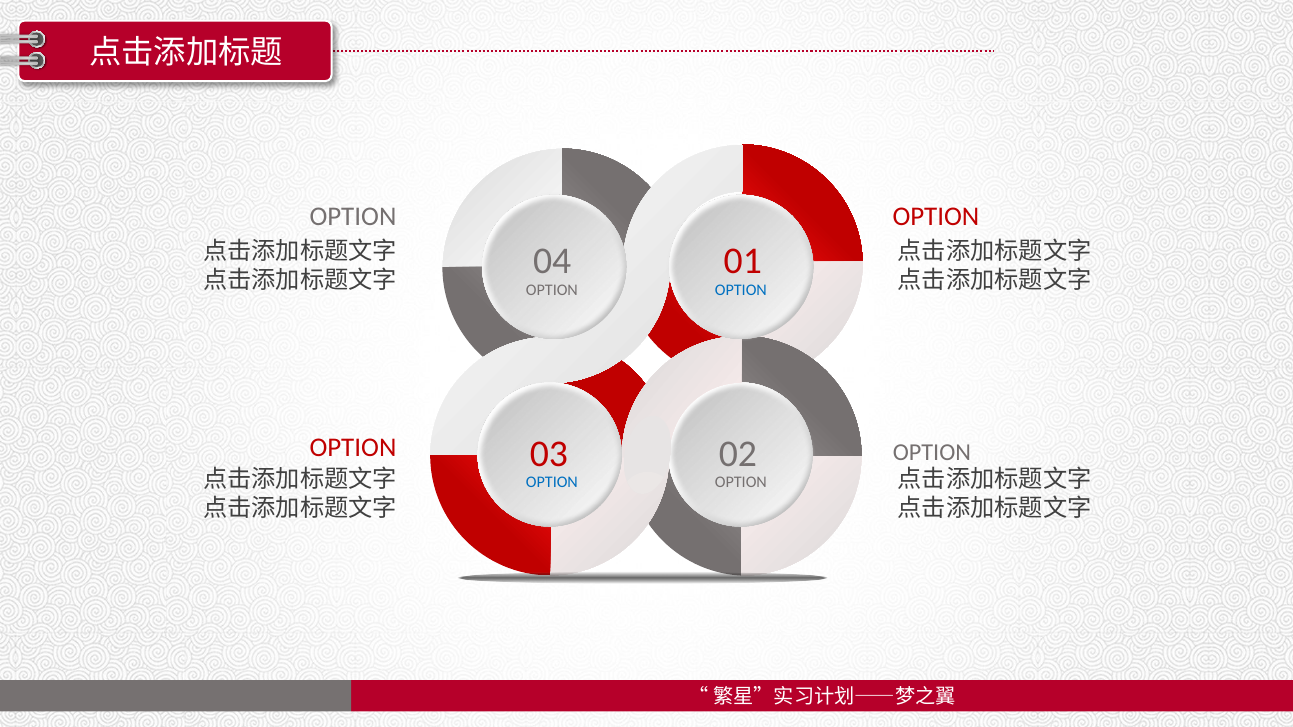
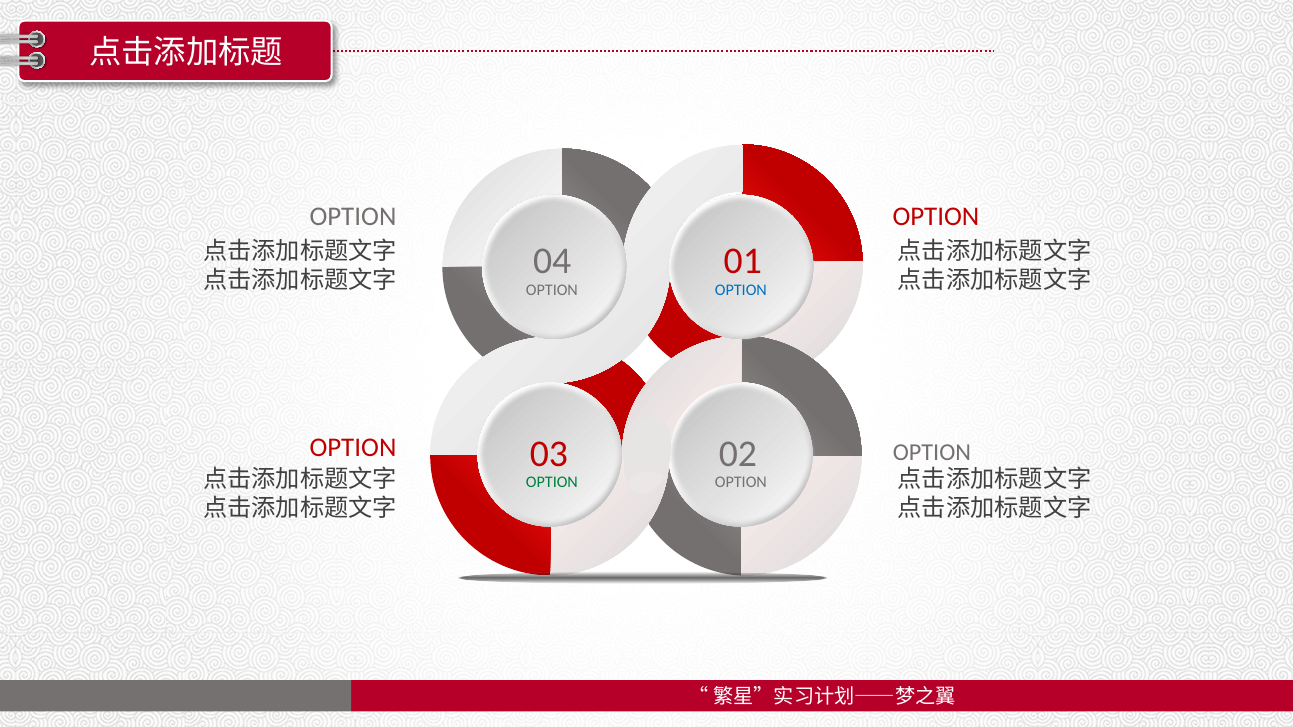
OPTION colour: blue -> green (552, 483)
